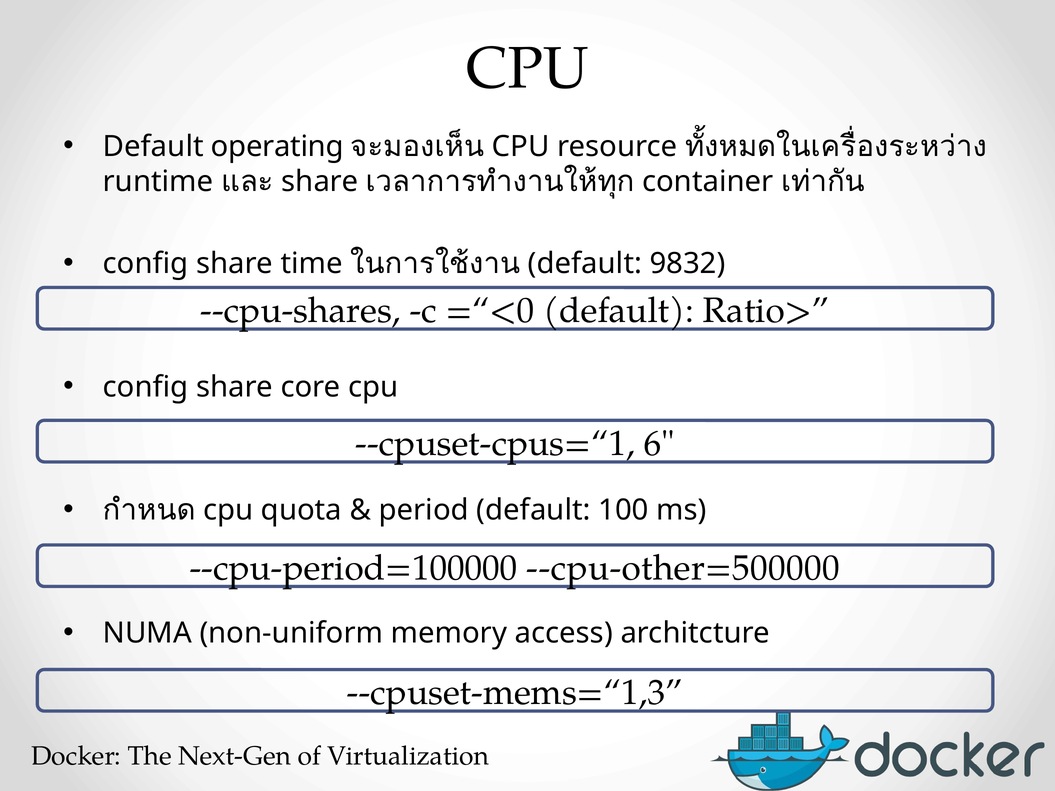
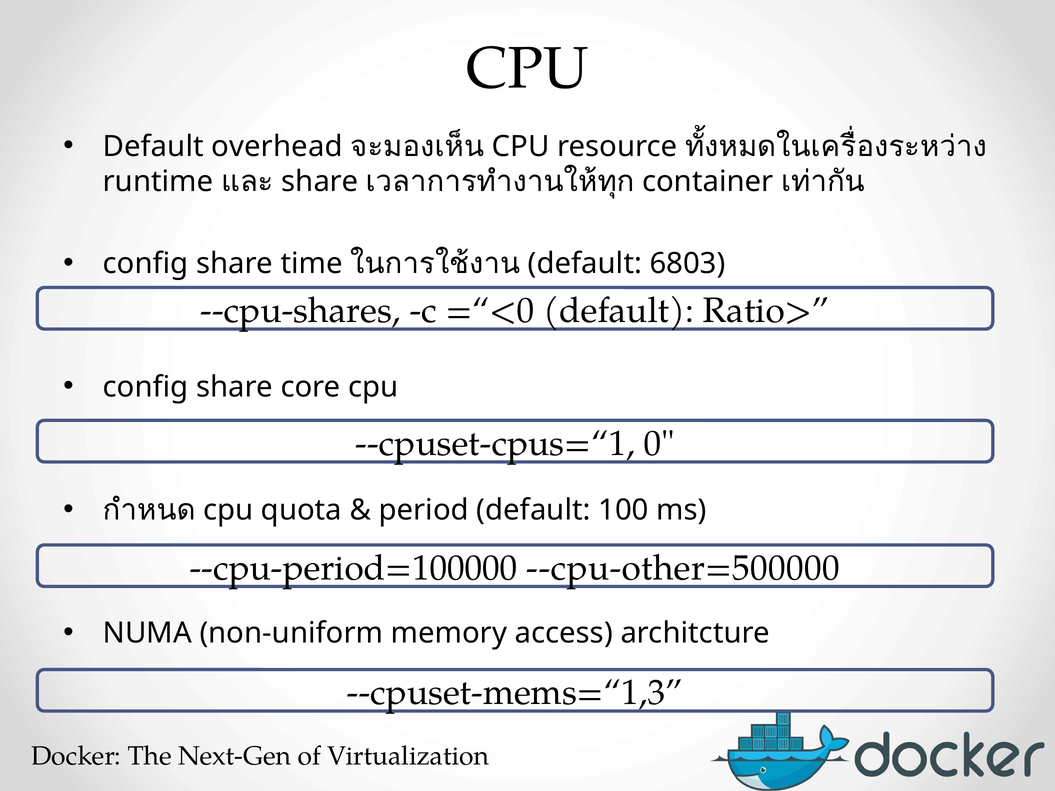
operating: operating -> overhead (277, 146)
9832: 9832 -> 6803 (687, 264)
6: 6 -> 0 (659, 444)
